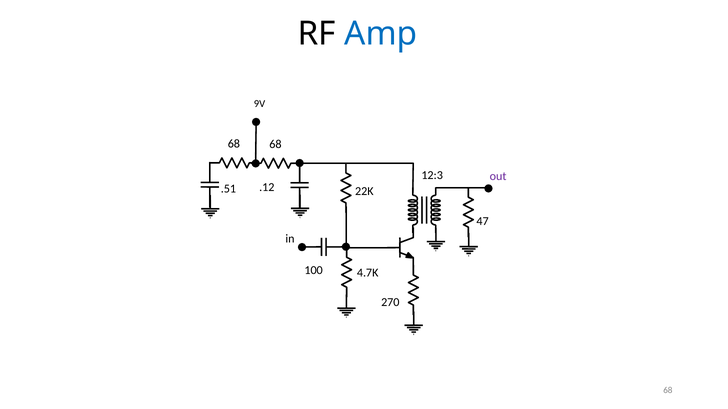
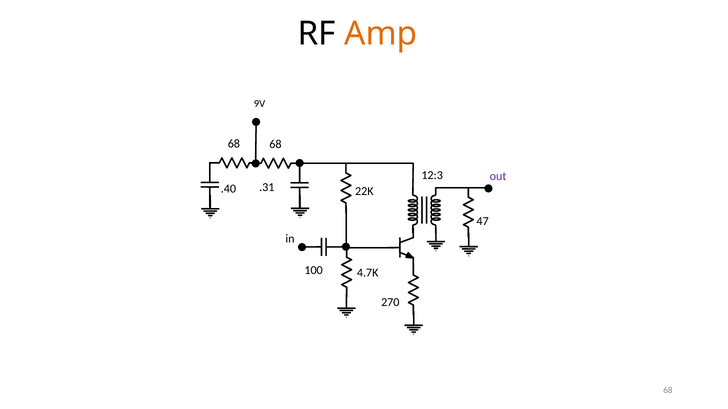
Amp colour: blue -> orange (381, 34)
.12: .12 -> .31 (267, 188)
.51: .51 -> .40 (228, 189)
